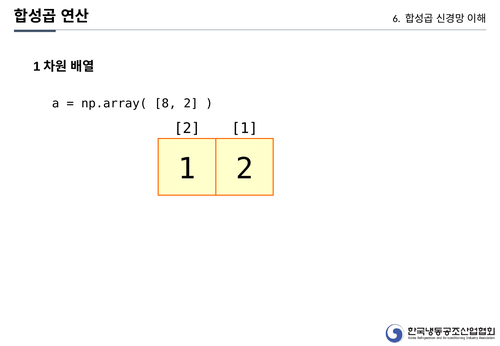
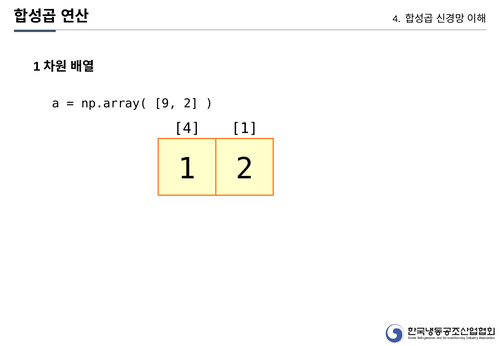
6: 6 -> 4 (397, 19)
8: 8 -> 9 (165, 104)
2: 2 -> 4 (187, 128)
